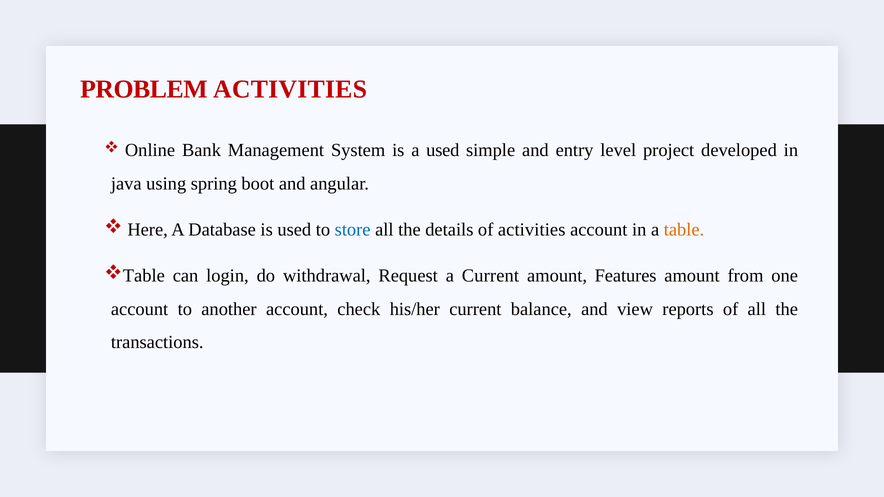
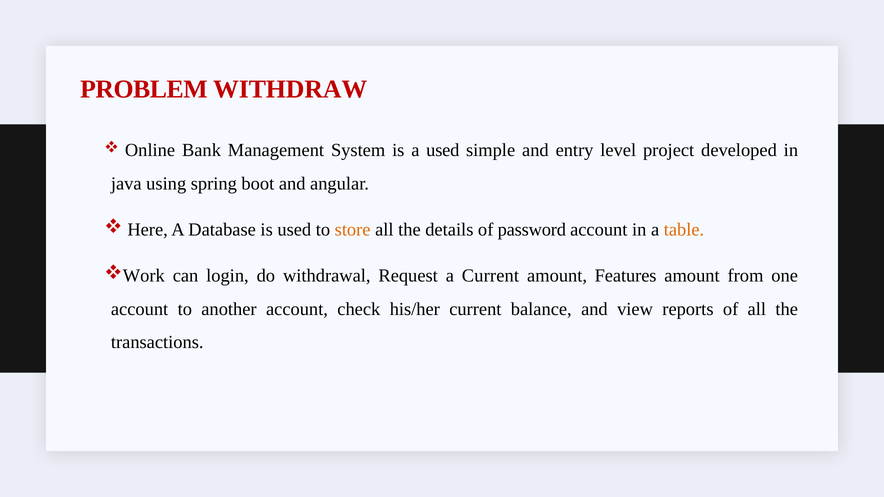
PROBLEM ACTIVITIES: ACTIVITIES -> WITHDRAW (290, 89)
store colour: blue -> orange (353, 230)
of activities: activities -> password (532, 230)
Table: Table -> Work (144, 276)
